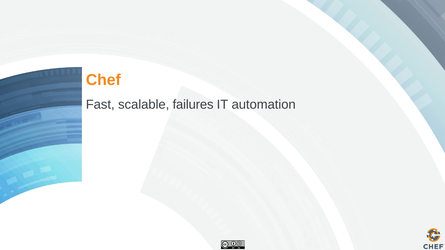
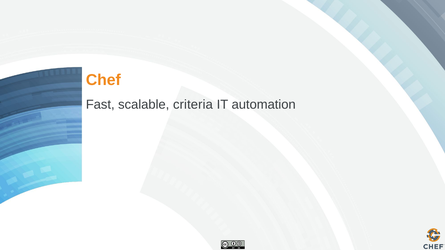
failures: failures -> criteria (193, 105)
